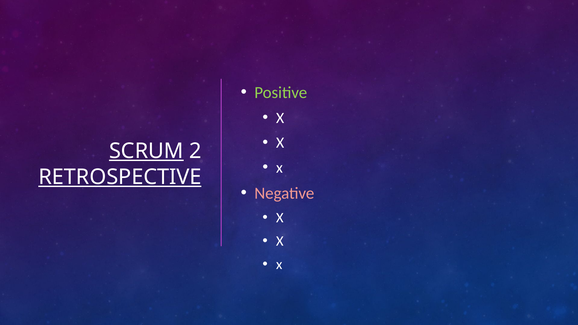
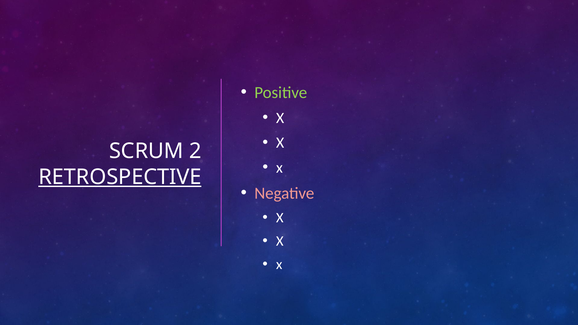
SCRUM underline: present -> none (146, 151)
